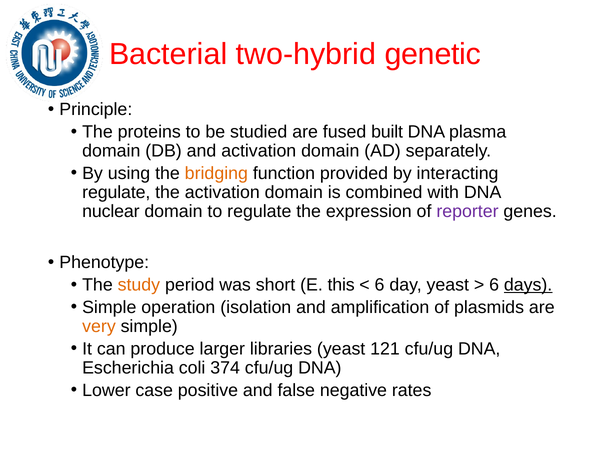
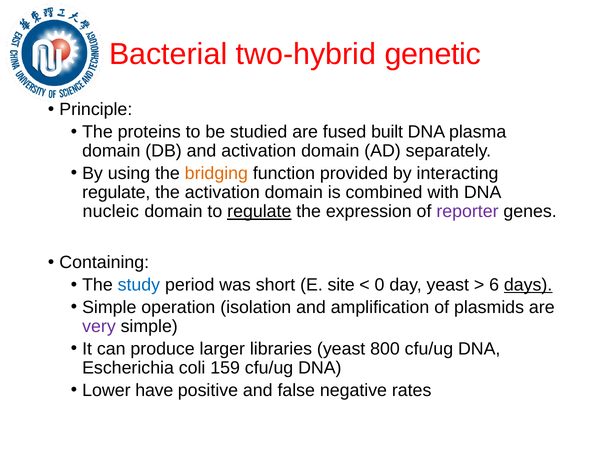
nuclear: nuclear -> nucleic (111, 212)
regulate underline: none -> present (259, 212)
Phenotype: Phenotype -> Containing (104, 263)
study colour: orange -> blue (139, 285)
this: this -> site (341, 285)
6: 6 -> 0 (380, 285)
very colour: orange -> purple (99, 327)
121: 121 -> 800 (385, 349)
374: 374 -> 159 (225, 368)
case: case -> have (154, 391)
